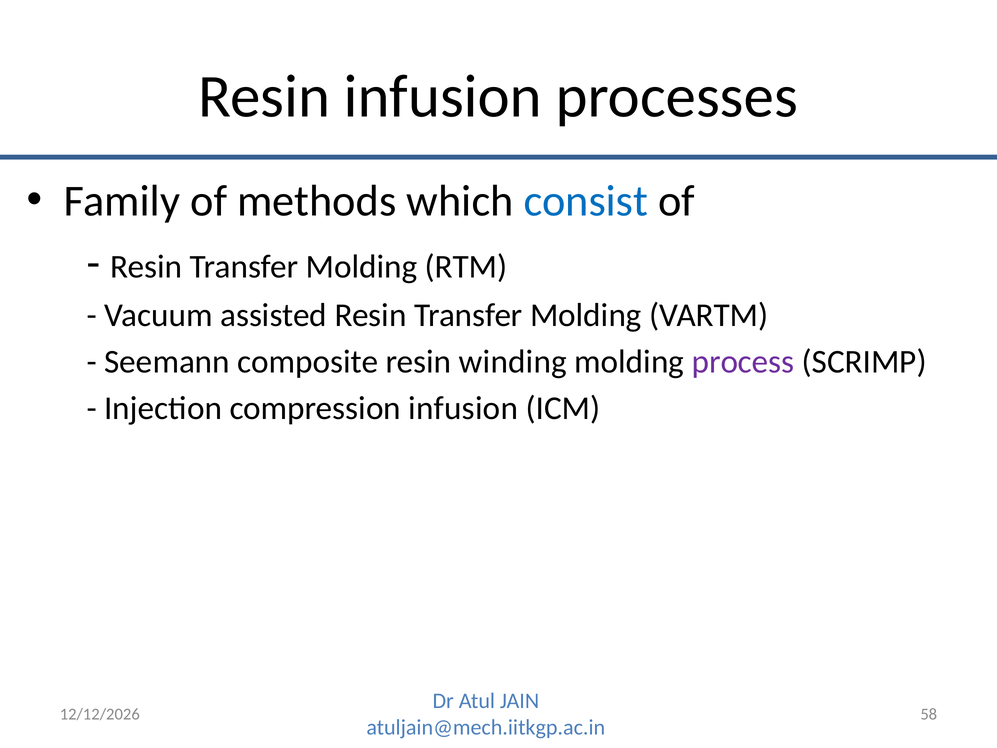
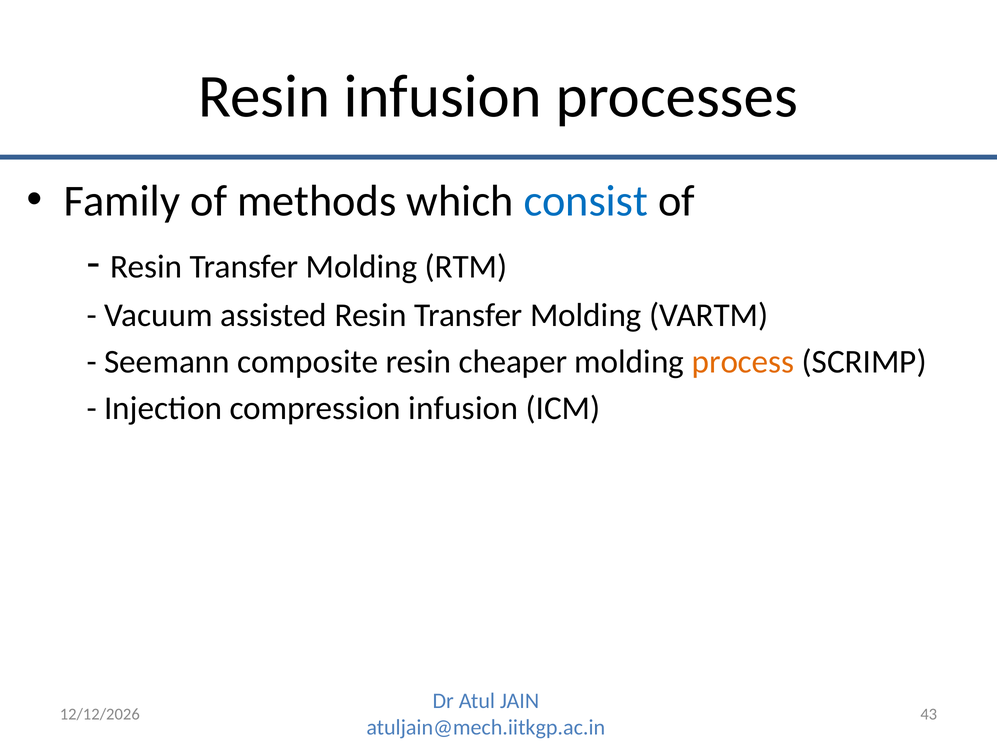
winding: winding -> cheaper (513, 362)
process colour: purple -> orange (743, 362)
58: 58 -> 43 (929, 714)
